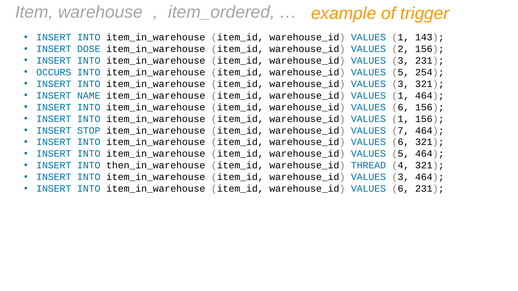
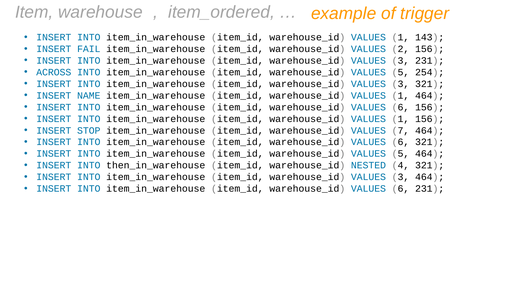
DOSE: DOSE -> FAIL (89, 49)
OCCURS: OCCURS -> ACROSS (54, 72)
THREAD: THREAD -> NESTED (368, 166)
